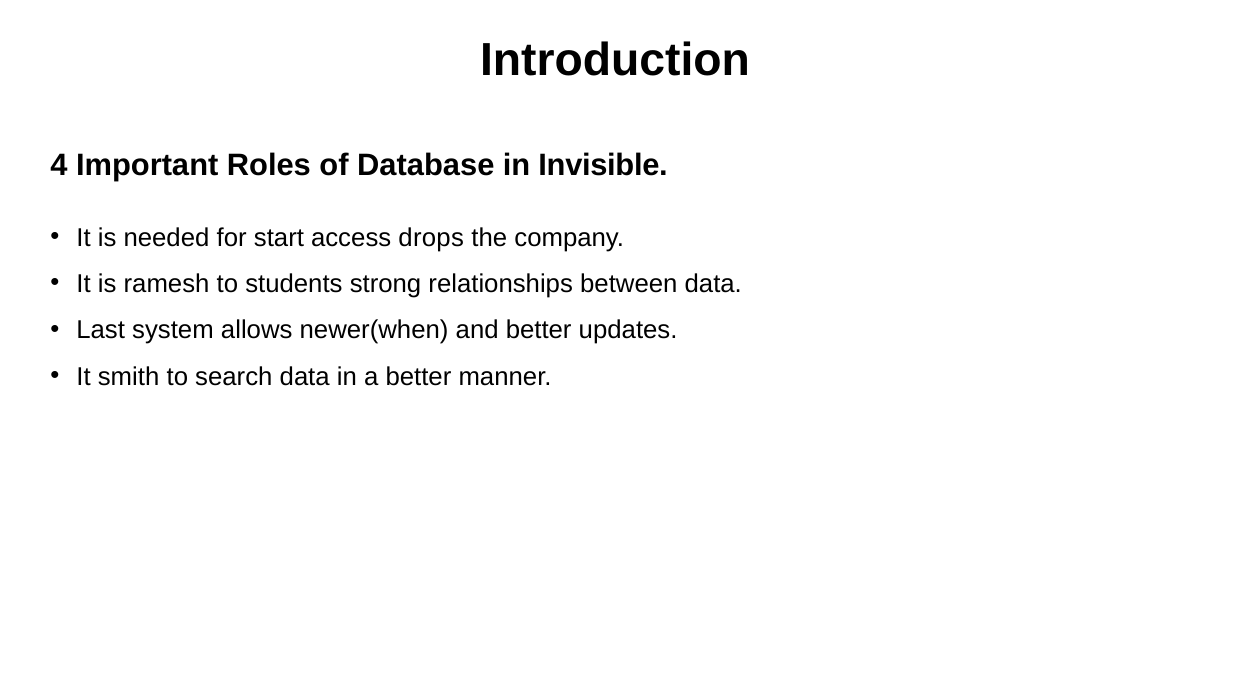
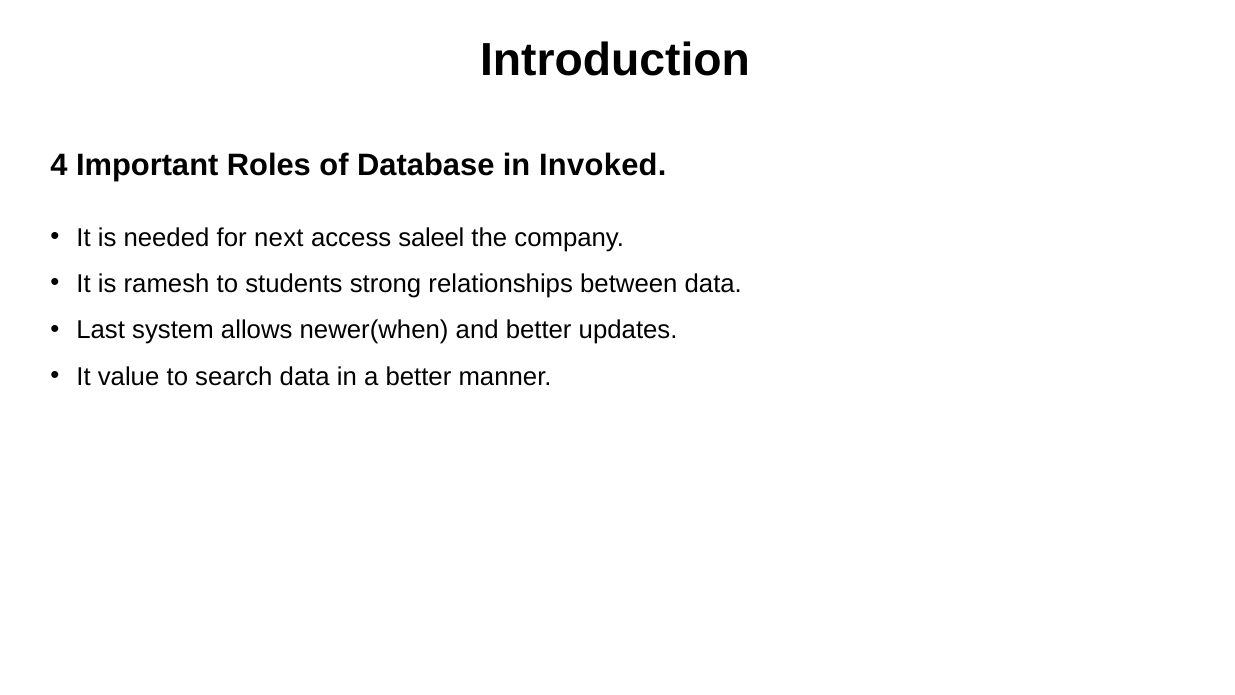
Invisible: Invisible -> Invoked (603, 165)
start: start -> next (279, 237)
drops: drops -> saleel (431, 237)
smith: smith -> value (129, 376)
